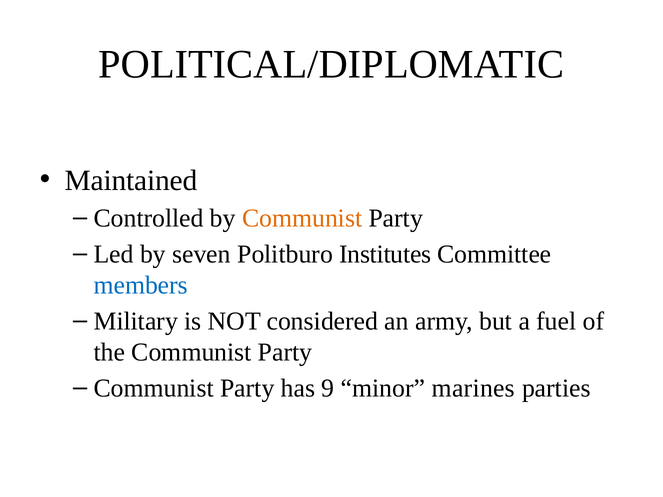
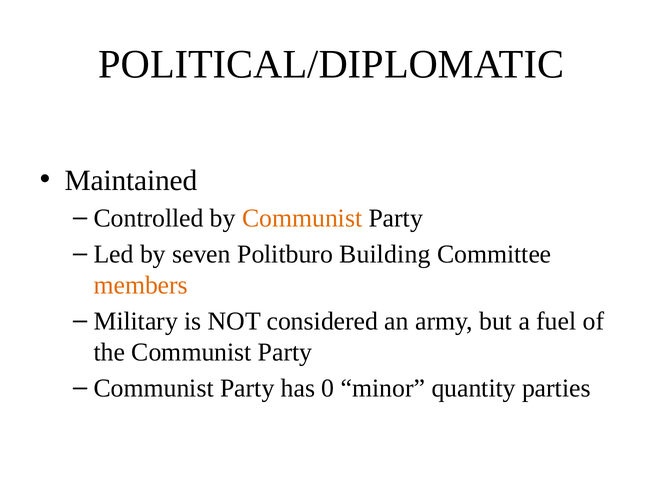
Institutes: Institutes -> Building (385, 254)
members colour: blue -> orange (141, 285)
9: 9 -> 0 (328, 388)
marines: marines -> quantity (474, 388)
